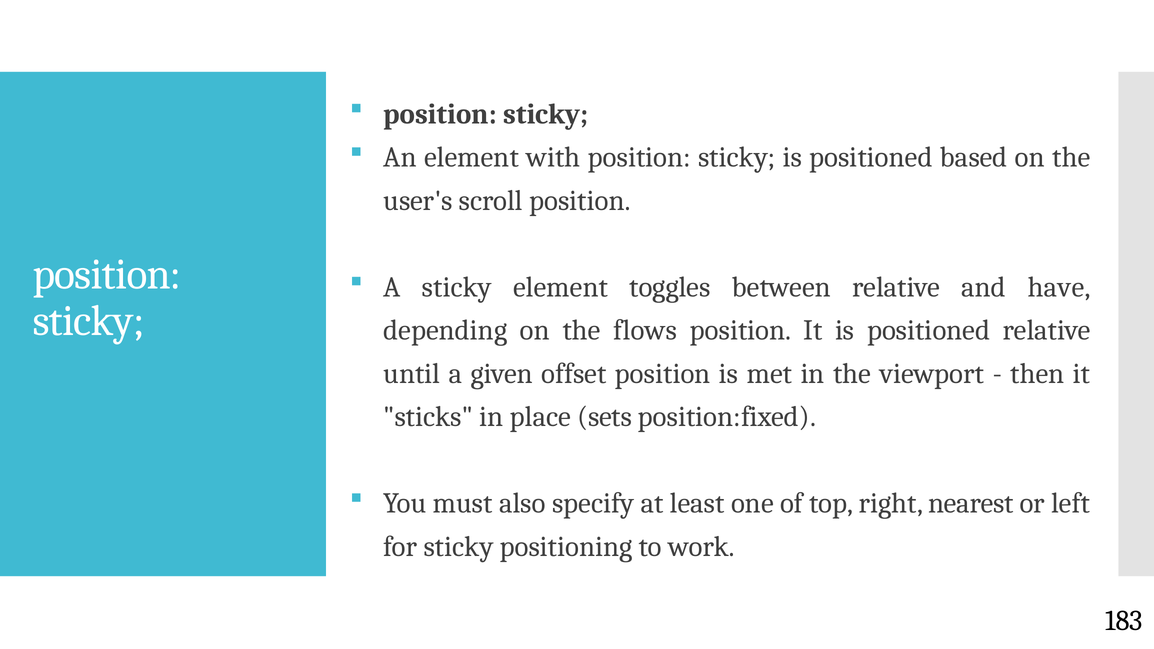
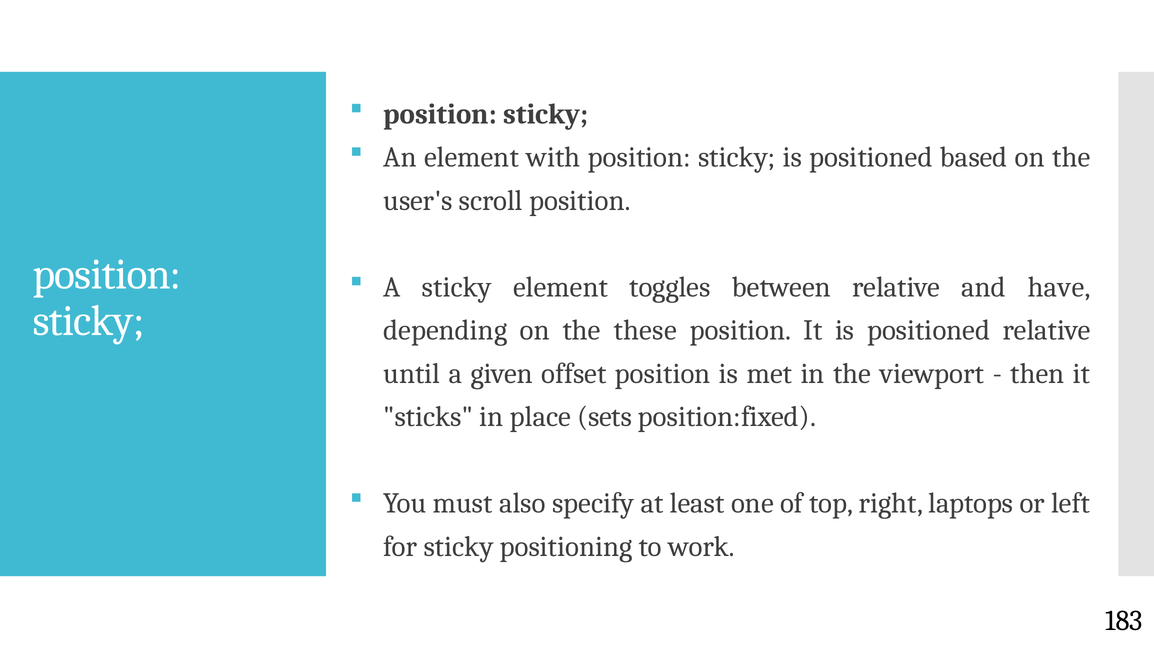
flows: flows -> these (645, 330)
nearest: nearest -> laptops (971, 504)
